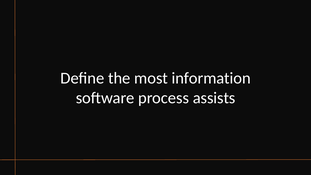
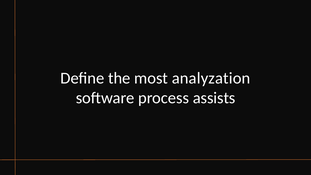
information: information -> analyzation (211, 78)
